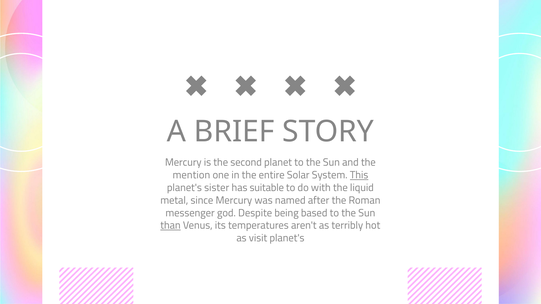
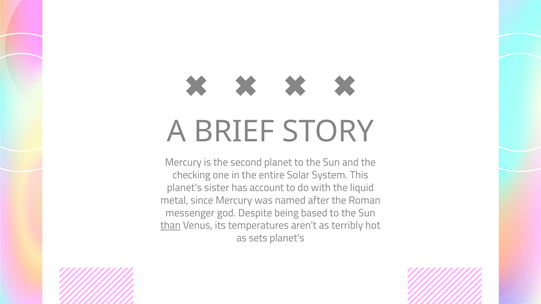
mention: mention -> checking (191, 175)
This underline: present -> none (359, 175)
suitable: suitable -> account (267, 188)
visit: visit -> sets (258, 238)
